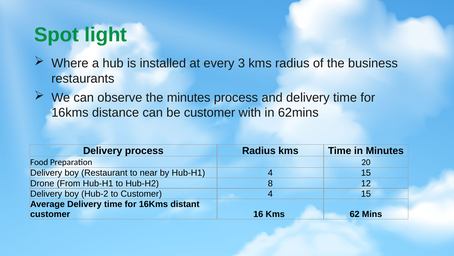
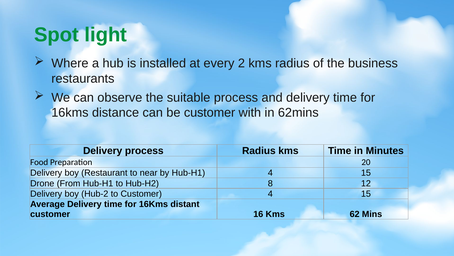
3: 3 -> 2 (241, 63)
the minutes: minutes -> suitable (189, 97)
